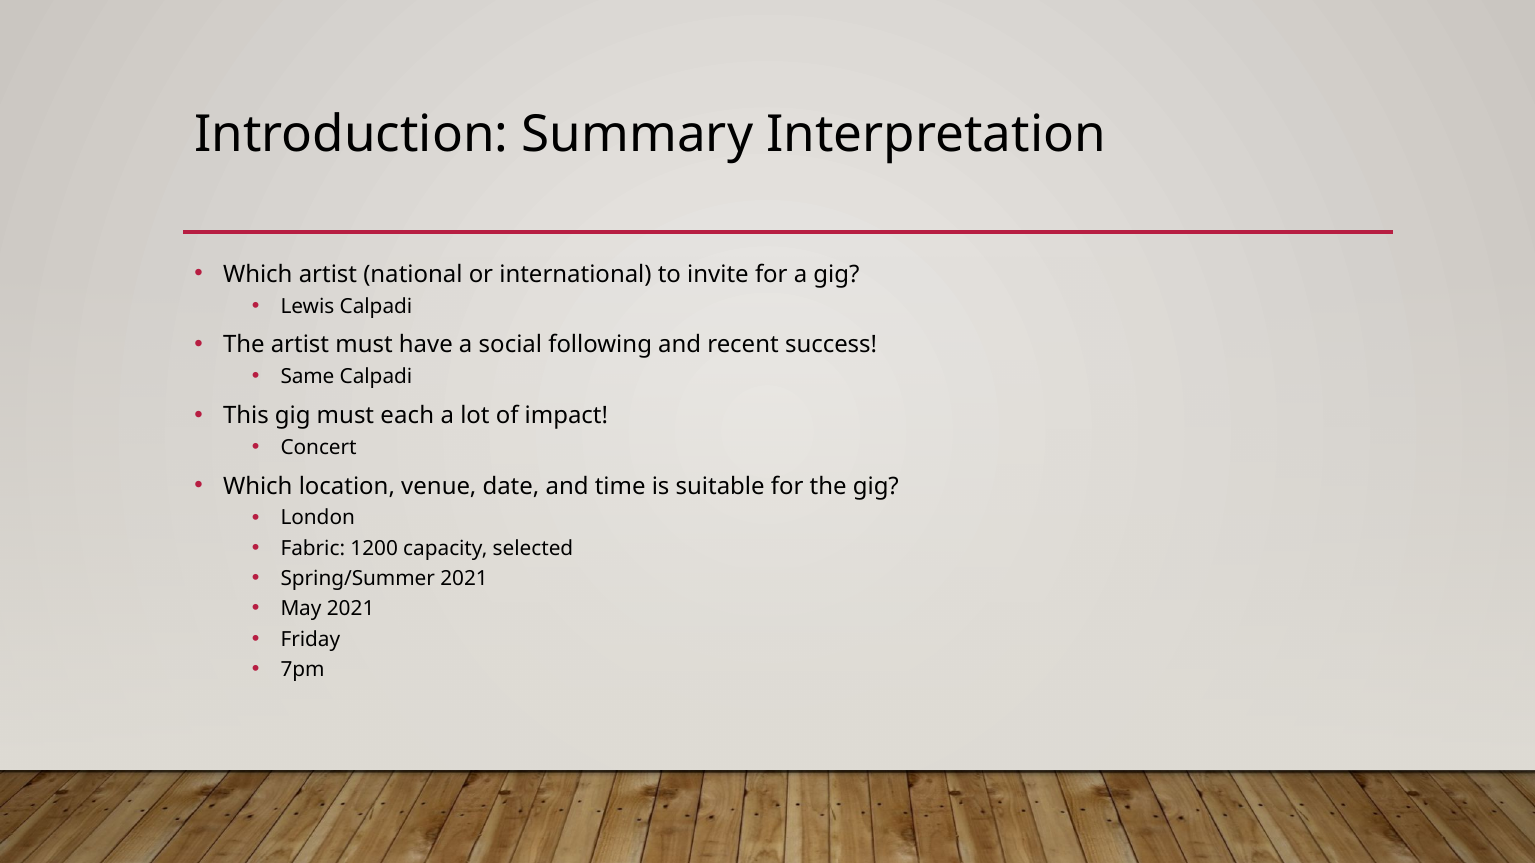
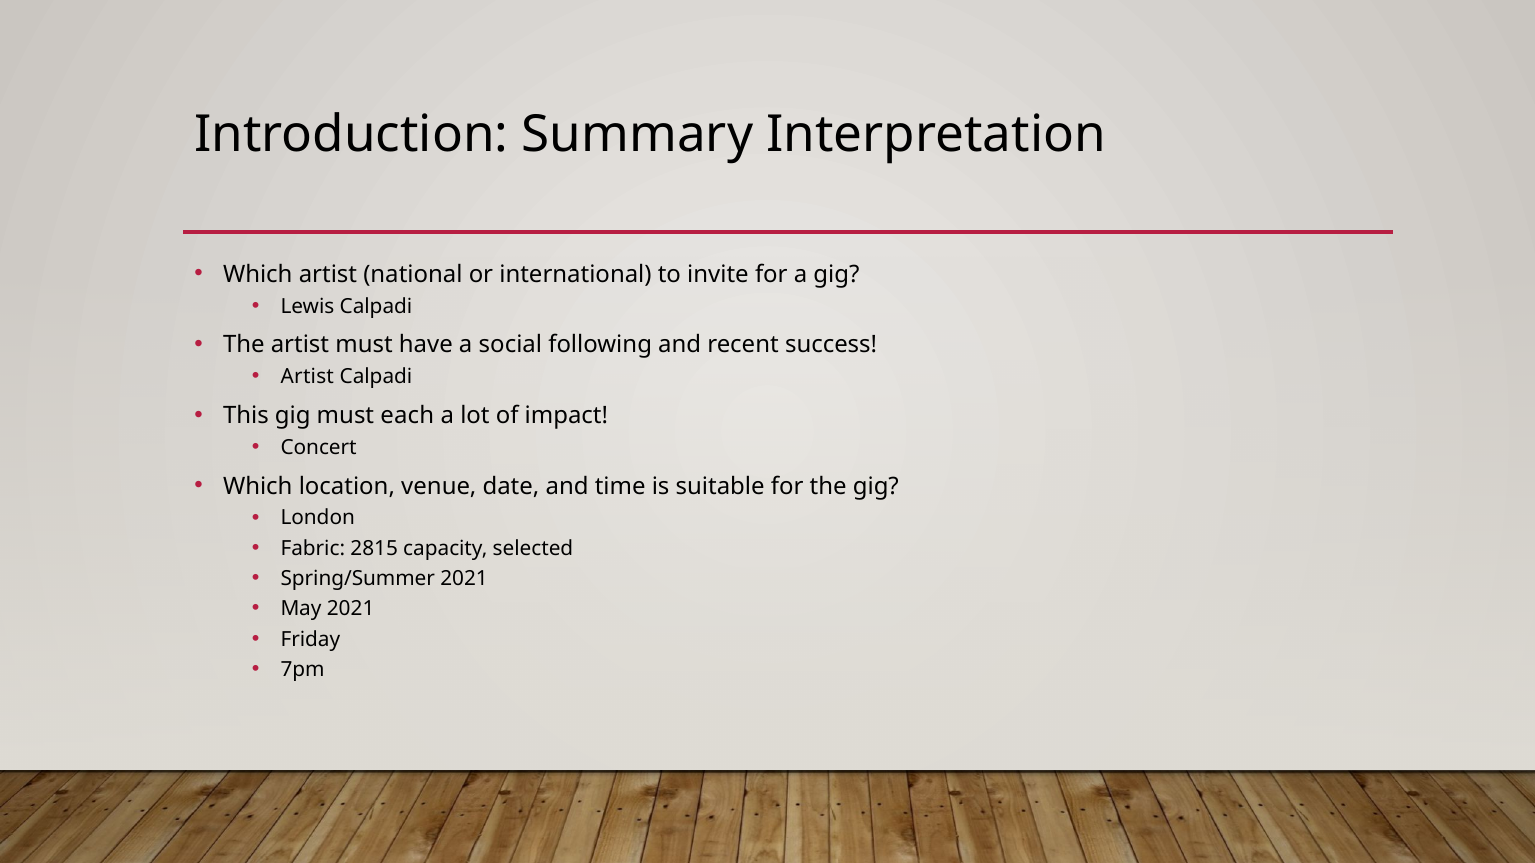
Same: Same -> Artist (307, 377)
1200: 1200 -> 2815 (374, 549)
